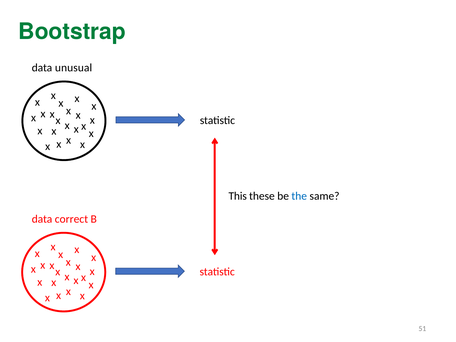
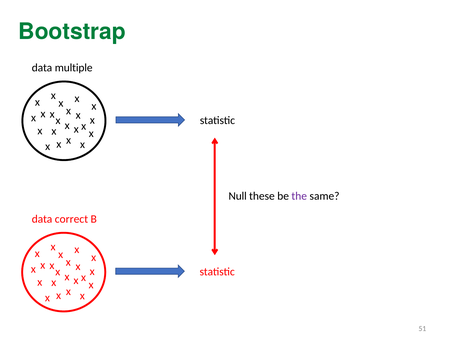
unusual: unusual -> multiple (74, 68)
This: This -> Null (238, 196)
the colour: blue -> purple (299, 196)
